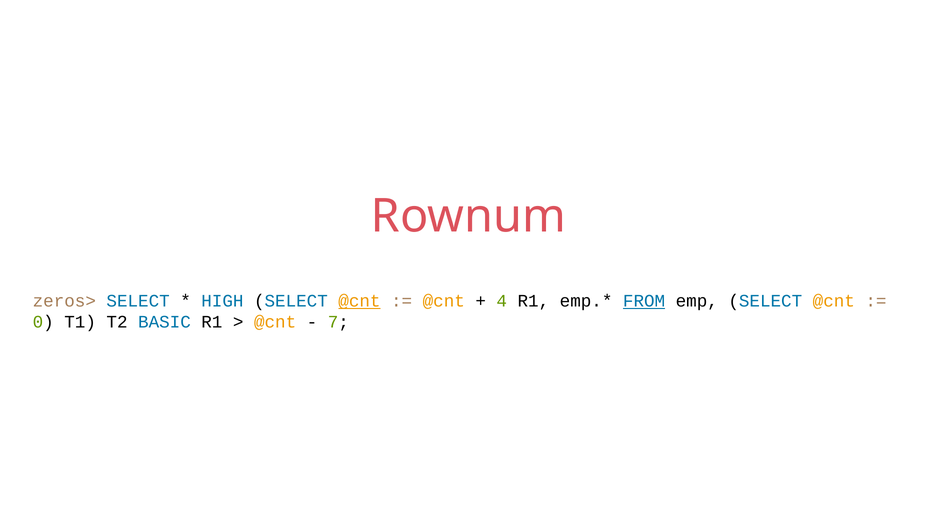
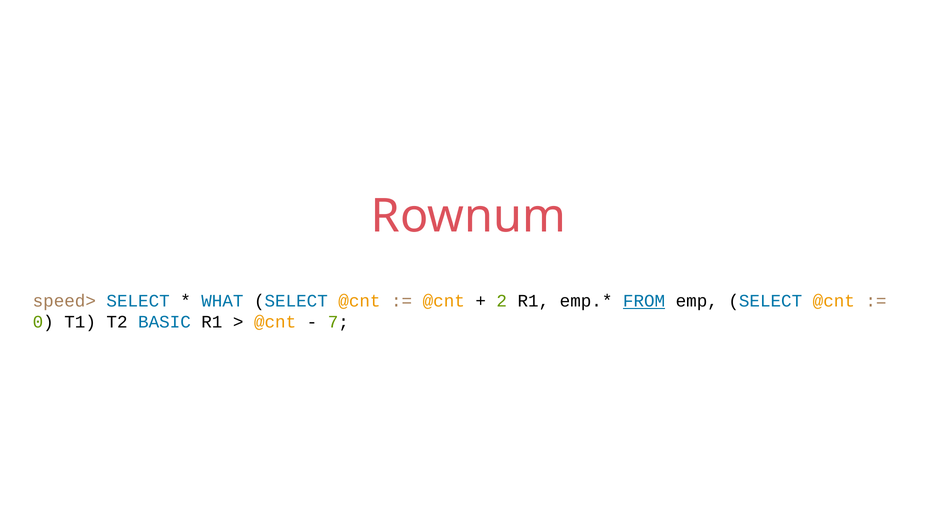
zeros>: zeros> -> speed> (64, 301)
HIGH: HIGH -> WHAT (222, 301)
@cnt underline: present -> none (359, 301)
4: 4 -> 2 (502, 301)
